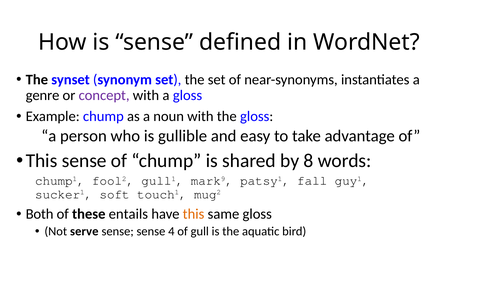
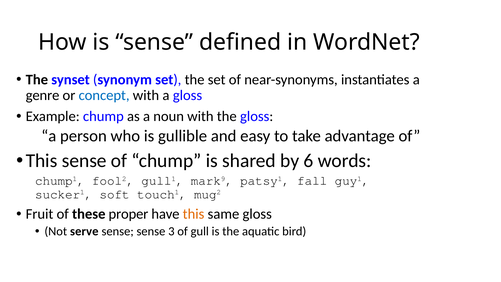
concept colour: purple -> blue (104, 95)
8: 8 -> 6 (309, 161)
Both: Both -> Fruit (40, 214)
entails: entails -> proper (128, 214)
4: 4 -> 3 (171, 231)
